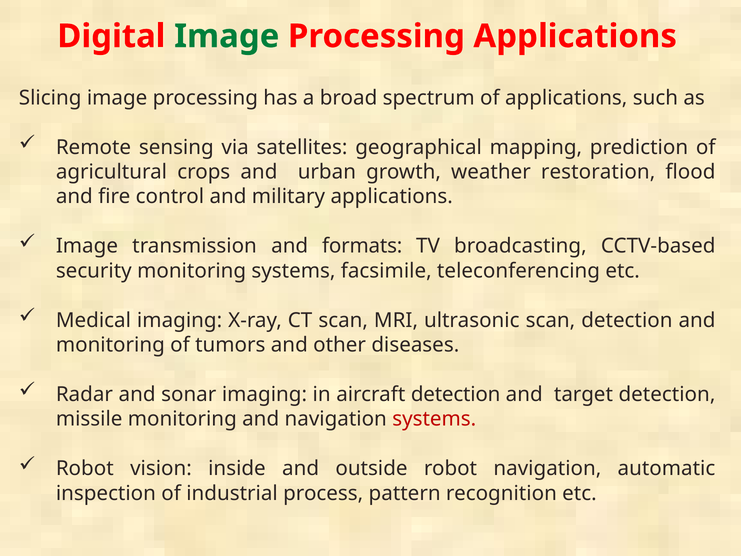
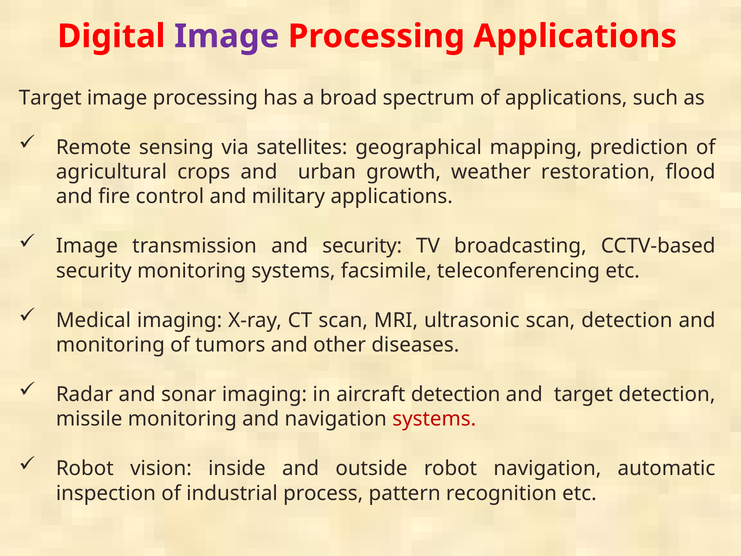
Image colour: green -> purple (227, 36)
Slicing: Slicing -> Target (50, 98)
and formats: formats -> security (362, 246)
